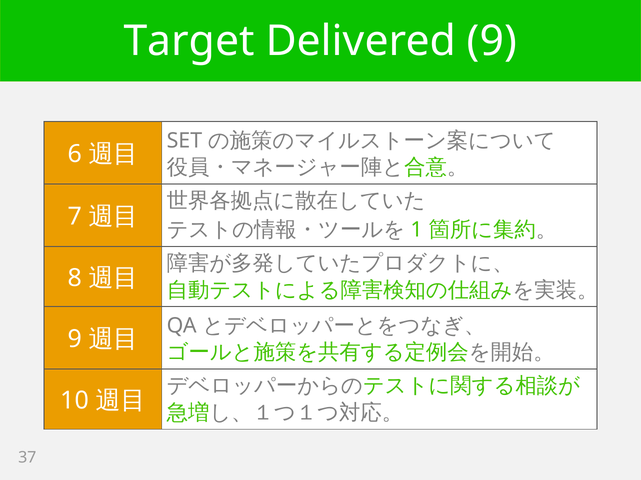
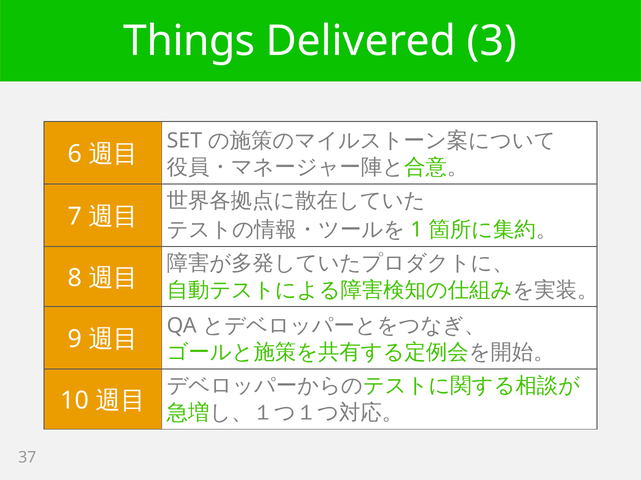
Target: Target -> Things (189, 41)
Delivered 9: 9 -> 3 (492, 41)
